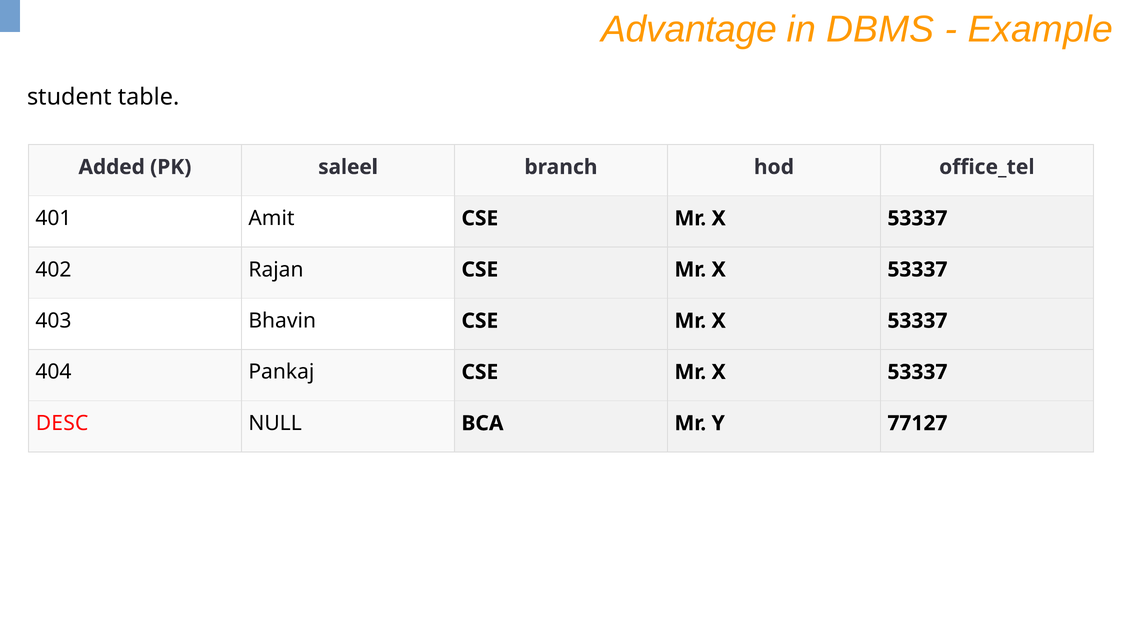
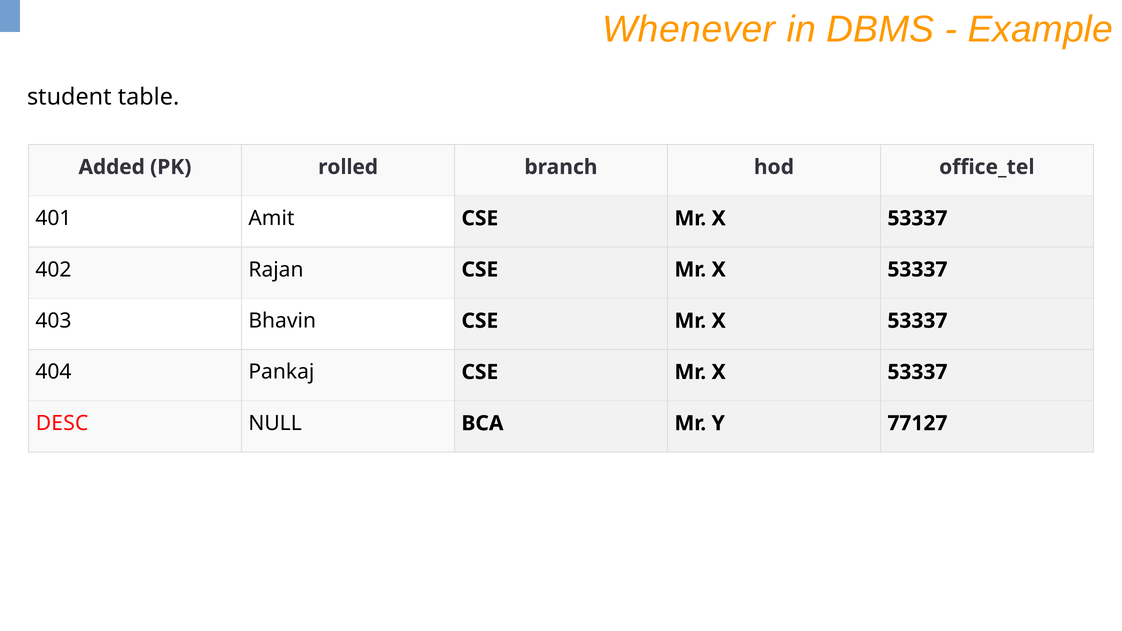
Advantage: Advantage -> Whenever (689, 29)
saleel: saleel -> rolled (348, 167)
